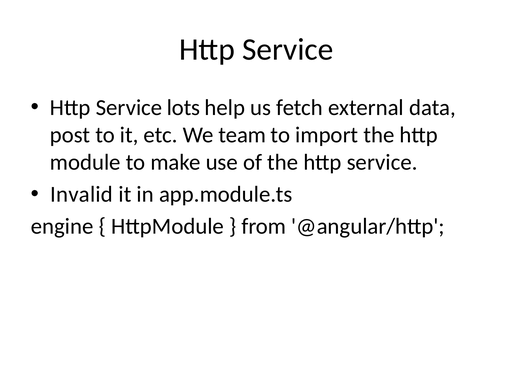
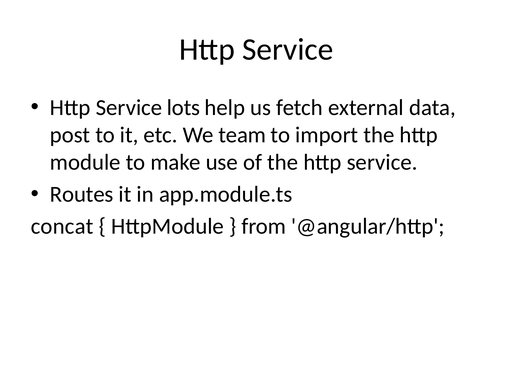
Invalid: Invalid -> Routes (82, 194)
engine: engine -> concat (62, 226)
